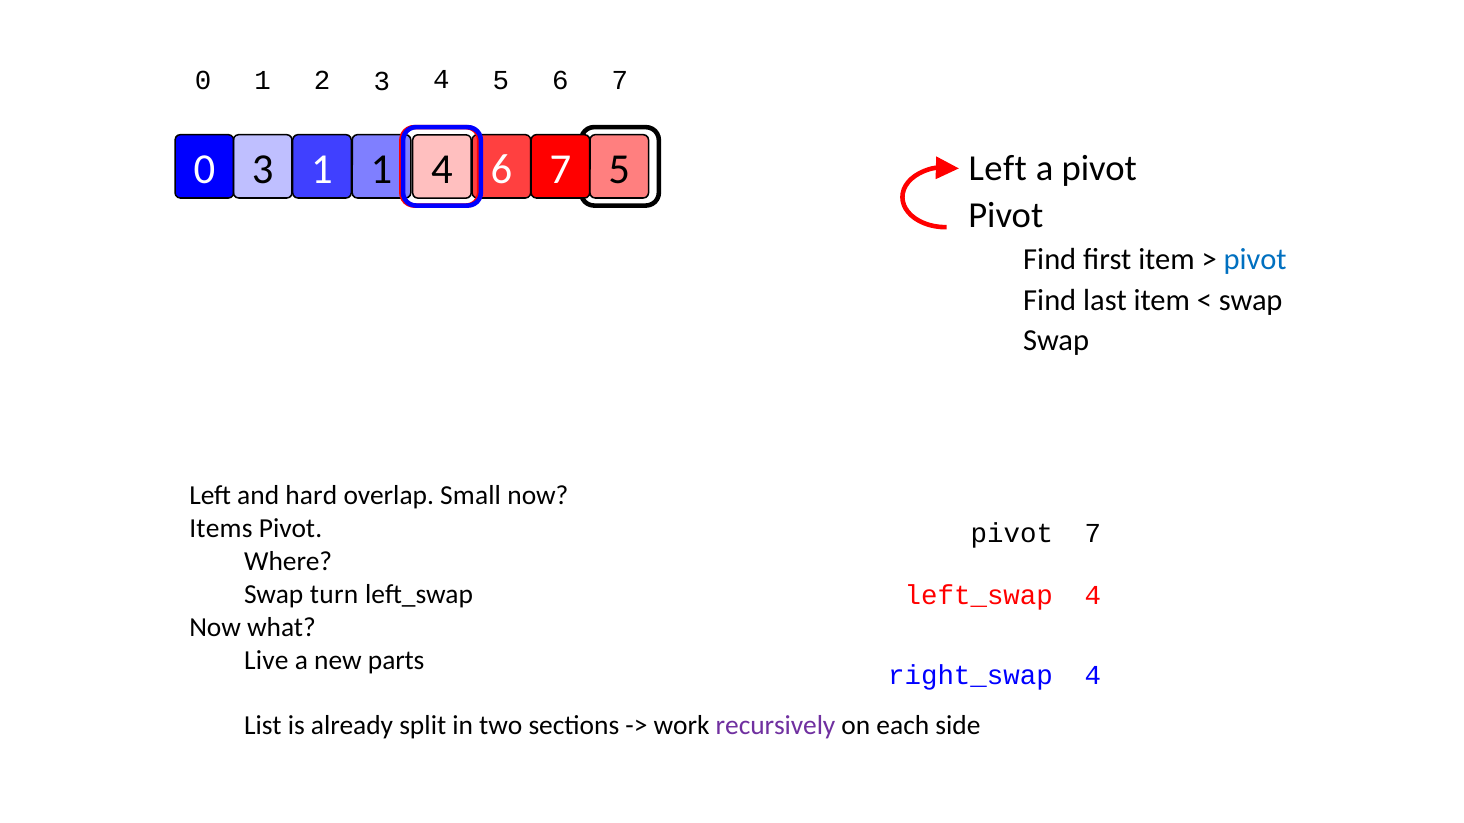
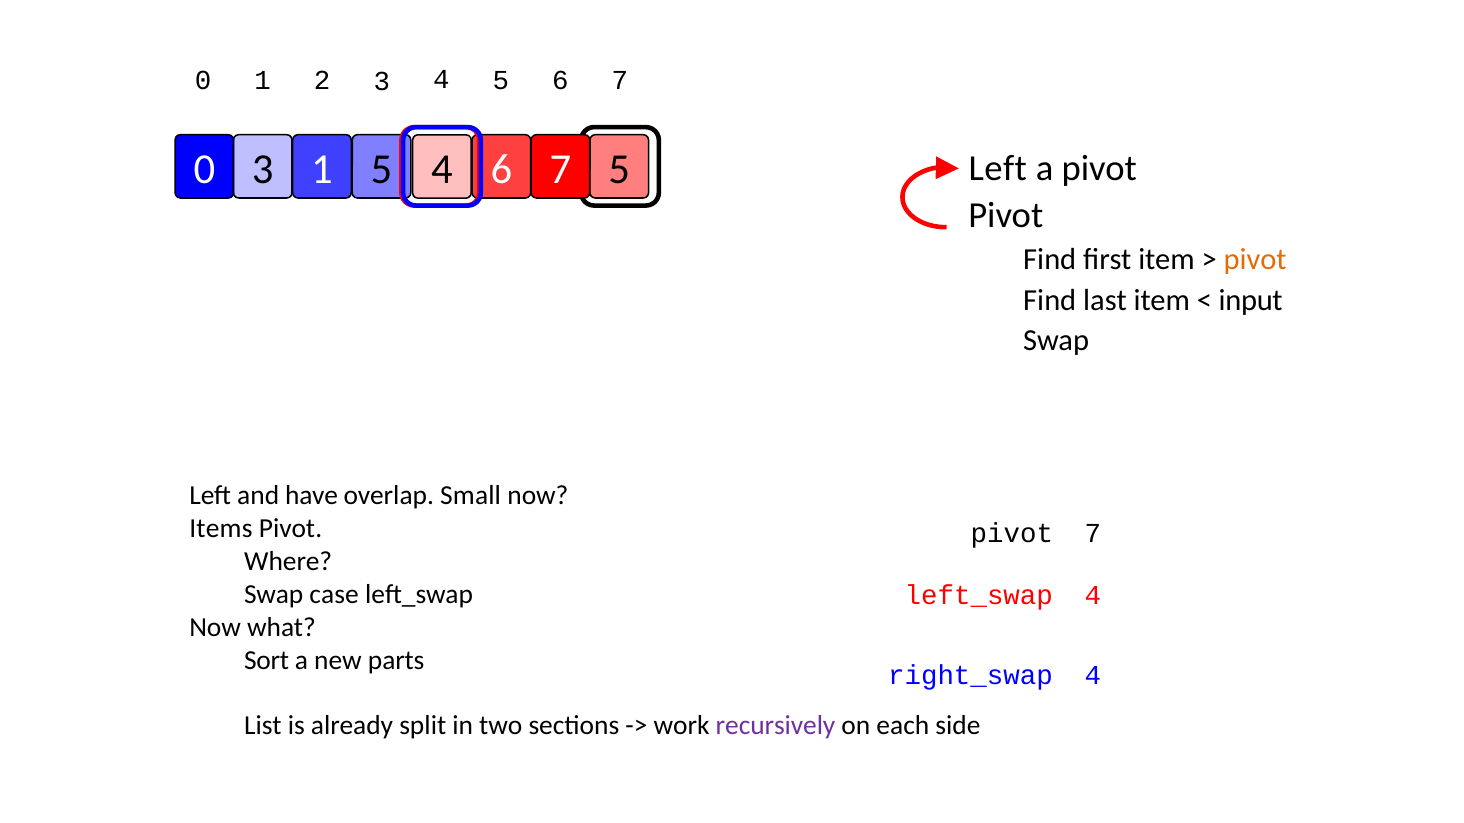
1 1: 1 -> 5 (381, 169)
pivot colour: blue -> orange (1255, 260)
swap: swap -> input (1251, 300)
hard: hard -> have (312, 496)
turn: turn -> case (334, 594)
Live: Live -> Sort (267, 660)
